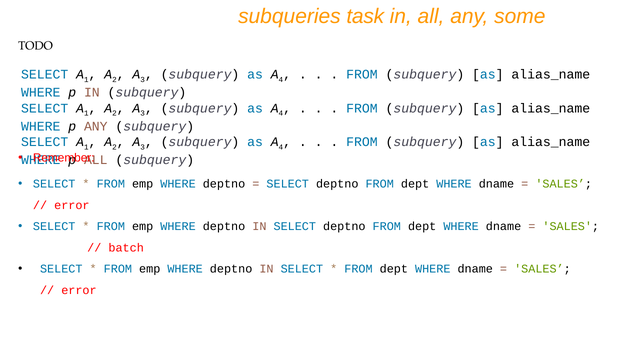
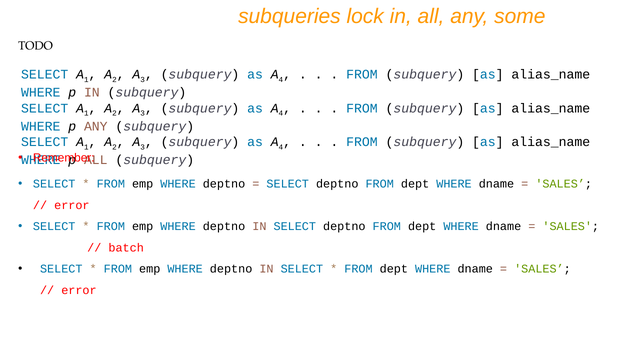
task: task -> lock (365, 16)
